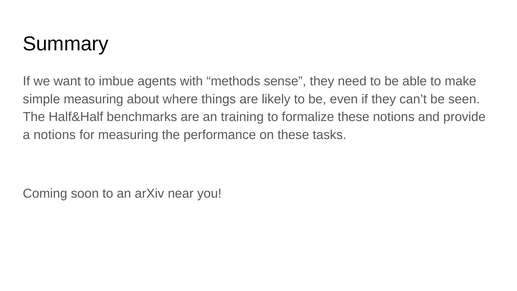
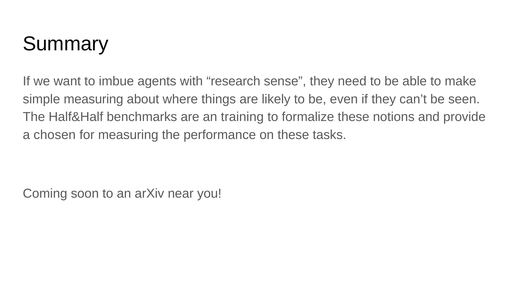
methods: methods -> research (233, 81)
a notions: notions -> chosen (55, 135)
